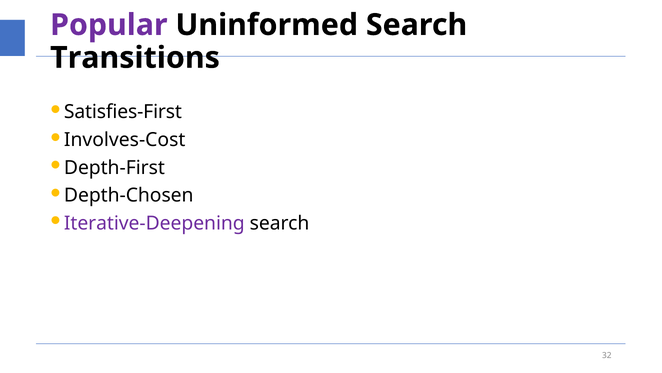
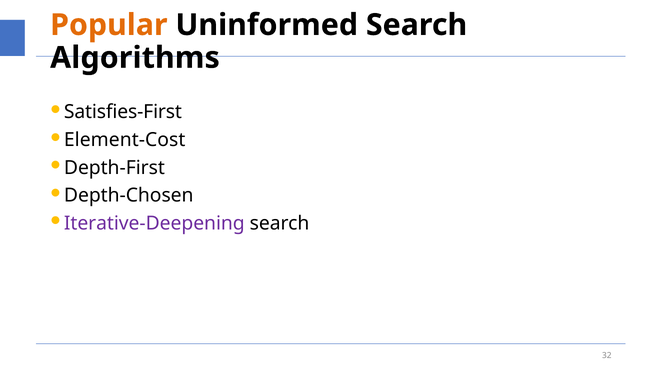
Popular colour: purple -> orange (109, 25)
Transitions: Transitions -> Algorithms (135, 58)
Involves-Cost: Involves-Cost -> Element-Cost (125, 140)
